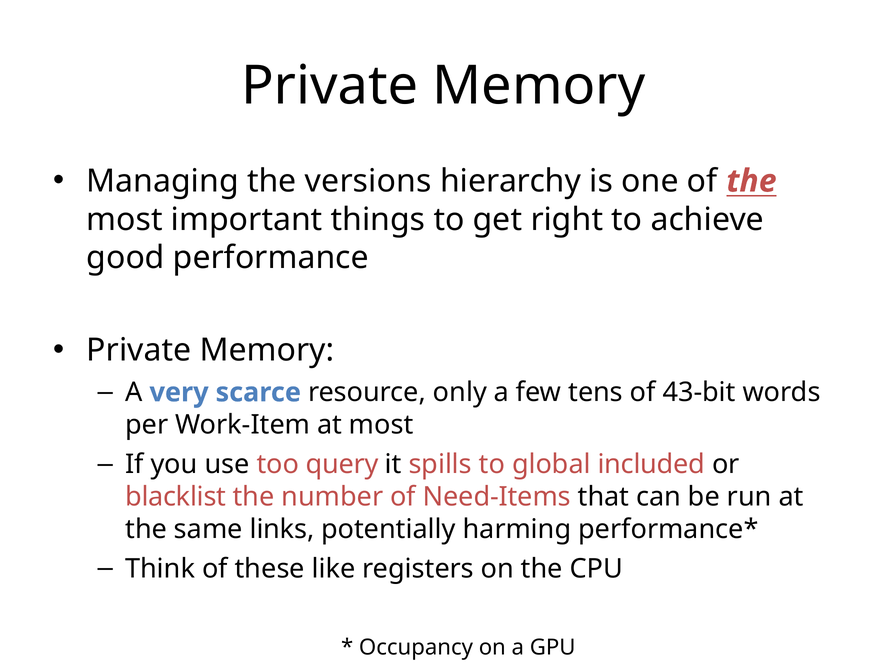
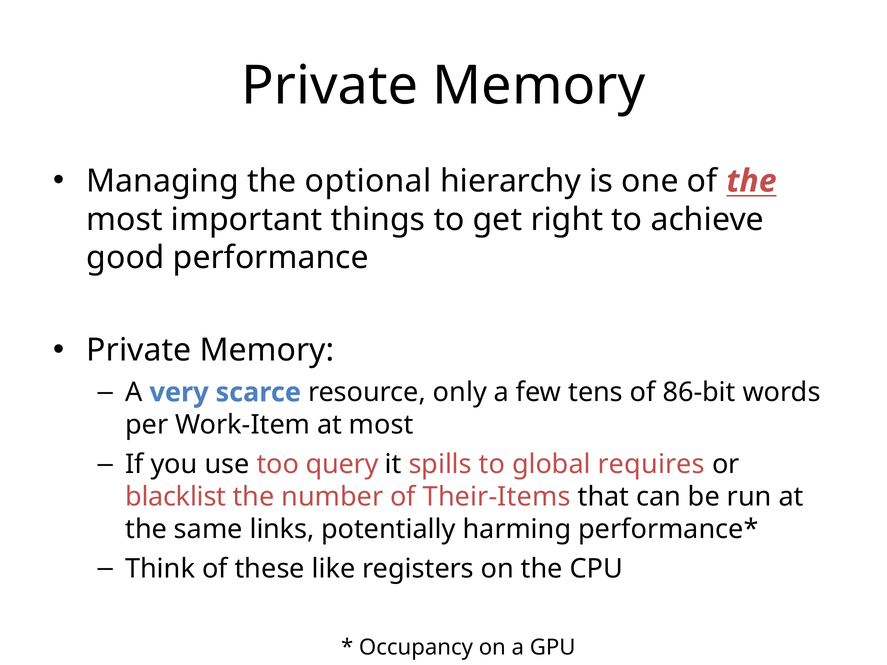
versions: versions -> optional (368, 181)
43-bit: 43-bit -> 86-bit (699, 393)
included: included -> requires (651, 465)
Need-Items: Need-Items -> Their-Items (497, 497)
